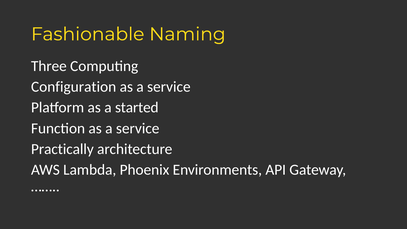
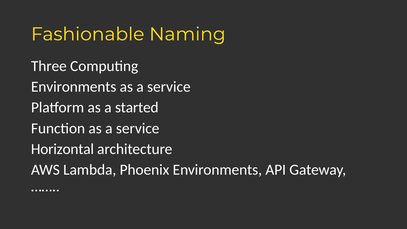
Configuration: Configuration -> Environments (74, 87)
Practically: Practically -> Horizontal (62, 149)
